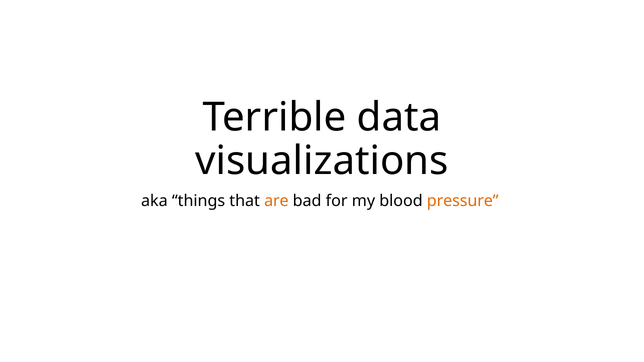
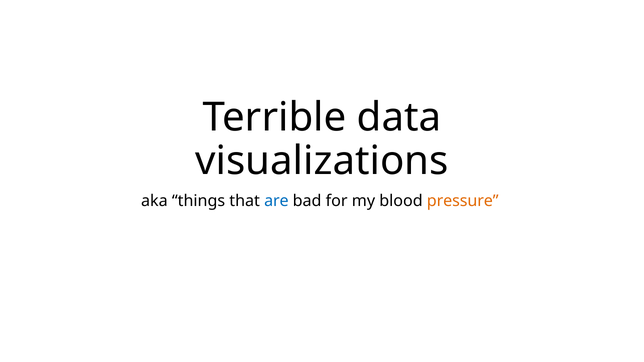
are colour: orange -> blue (276, 201)
